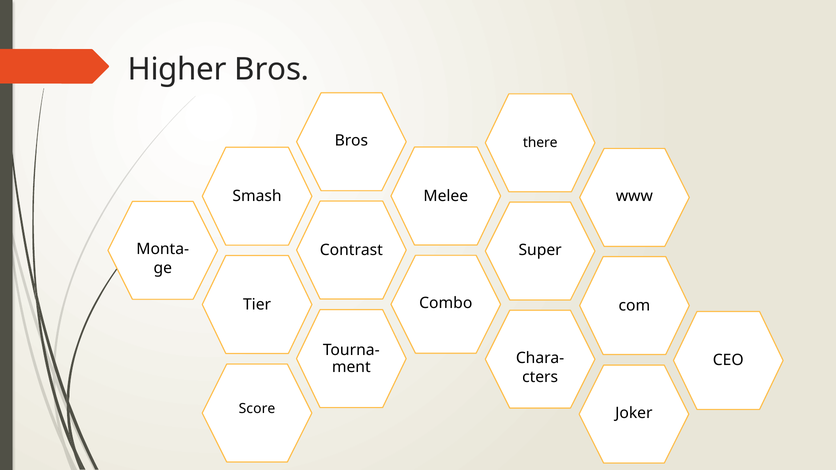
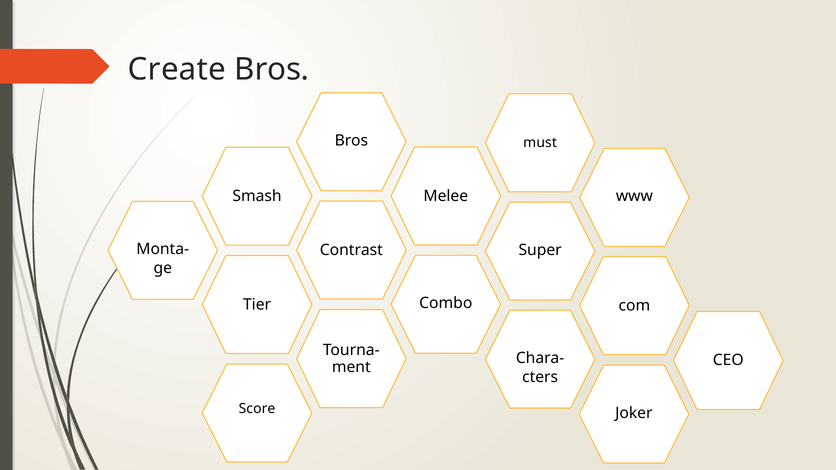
Higher: Higher -> Create (177, 69)
there: there -> must (540, 143)
